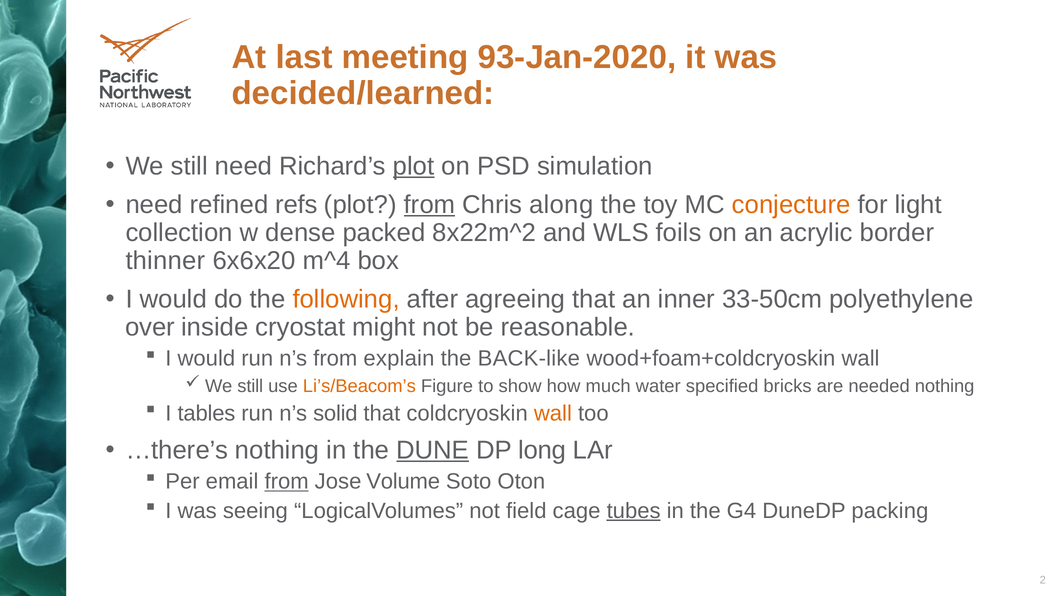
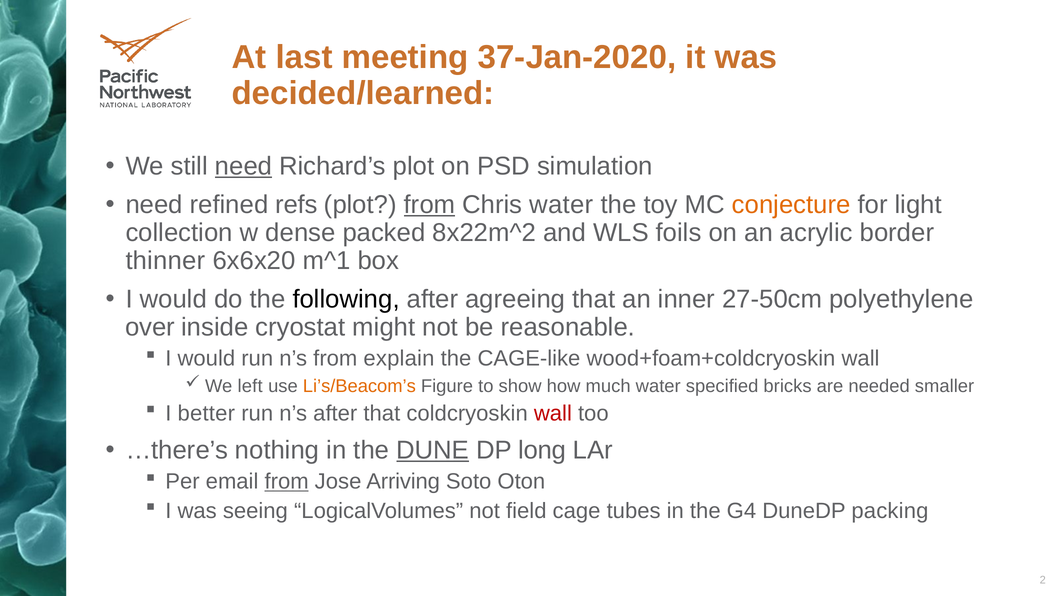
93-Jan-2020: 93-Jan-2020 -> 37-Jan-2020 (577, 57)
need underline: none -> present (244, 166)
plot underline: present -> none (414, 166)
Chris along: along -> water (561, 205)
m^4: m^4 -> m^1 (327, 260)
following colour: orange -> black (346, 299)
33-50cm: 33-50cm -> 27-50cm (772, 299)
BACK-like: BACK-like -> CAGE-like (529, 358)
still: still -> left (250, 386)
needed nothing: nothing -> smaller (945, 386)
tables: tables -> better (206, 413)
n’s solid: solid -> after (335, 413)
wall colour: orange -> red (553, 413)
Volume: Volume -> Arriving (403, 481)
tubes underline: present -> none (634, 511)
